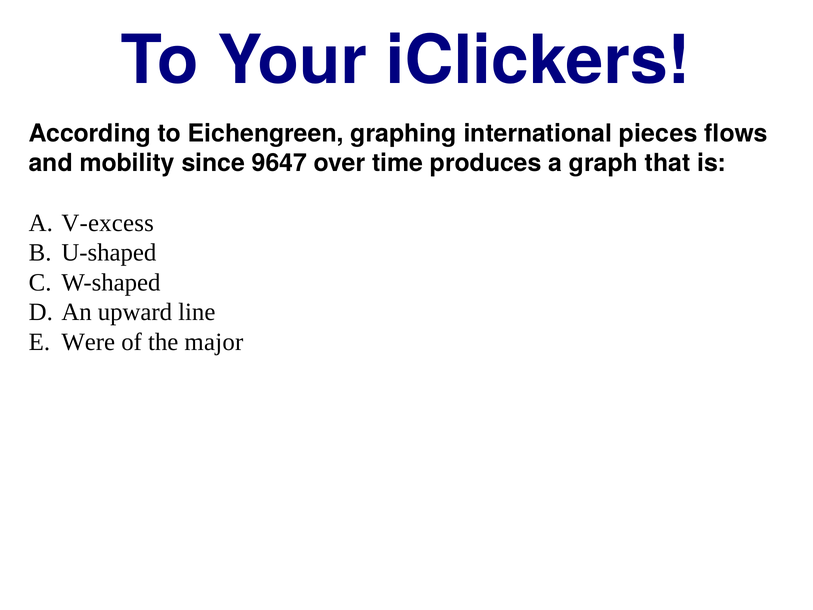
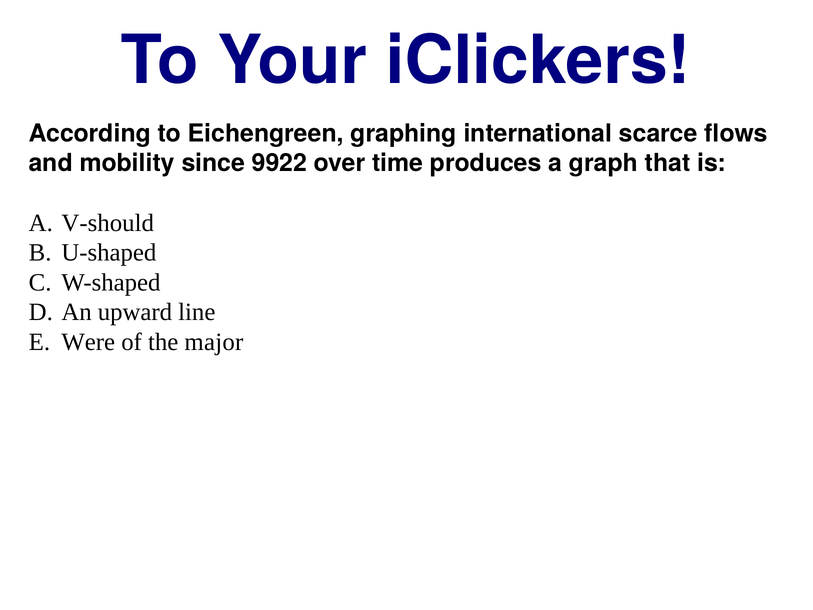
pieces: pieces -> scarce (658, 133)
9647: 9647 -> 9922 (279, 163)
V-excess: V-excess -> V-should (108, 223)
